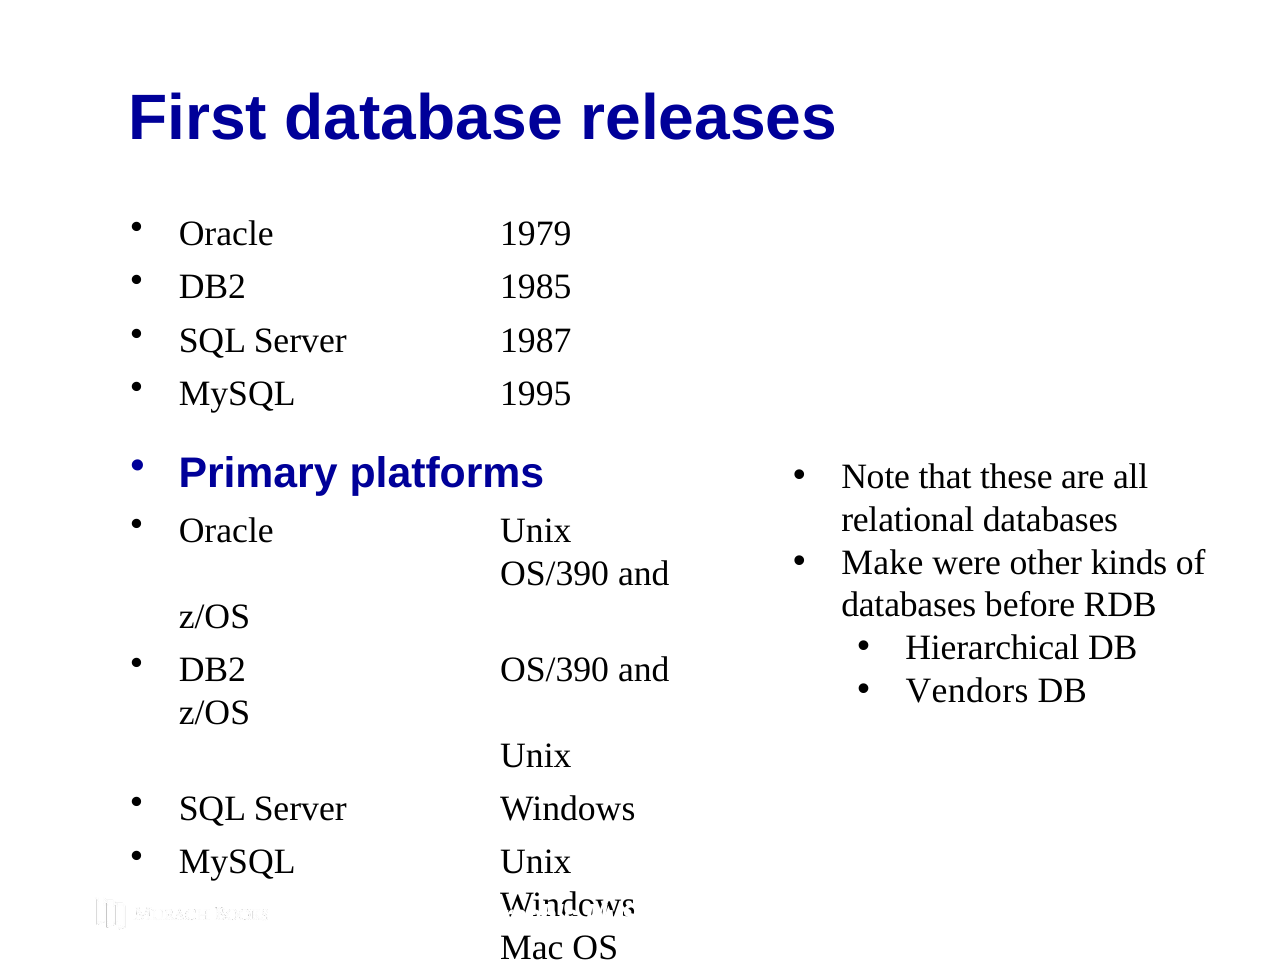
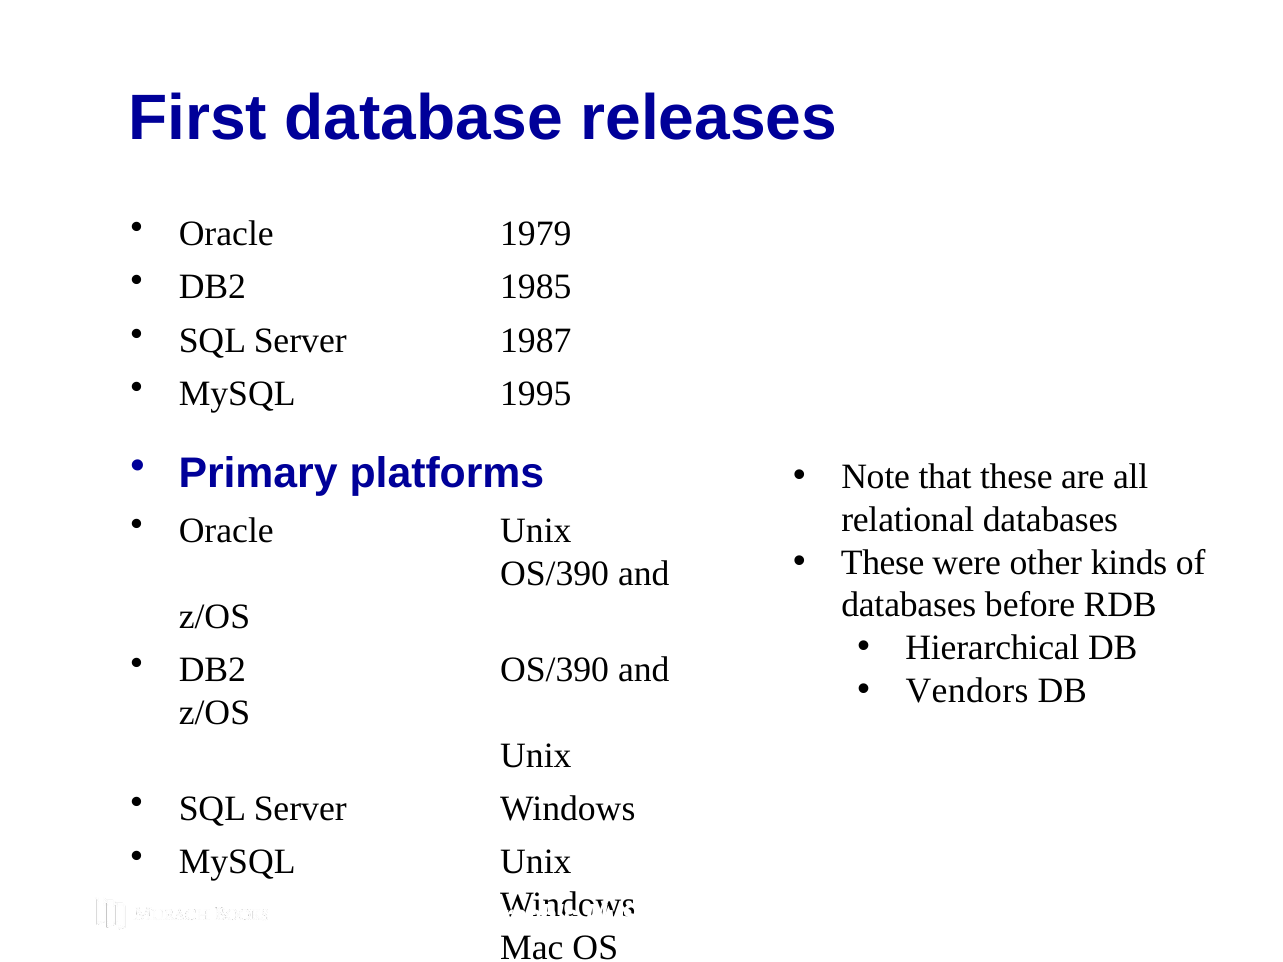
Make: Make -> These (883, 563)
